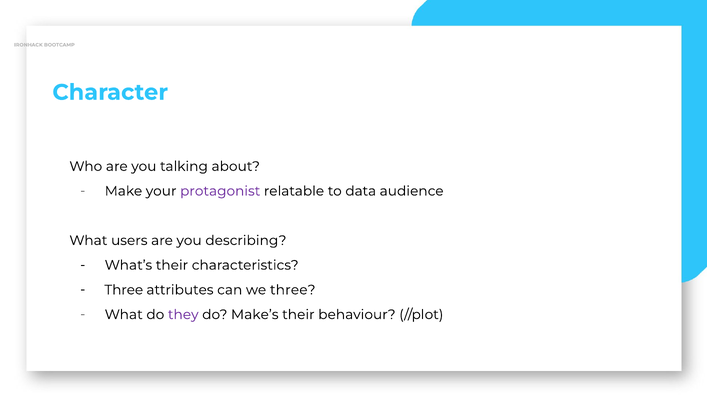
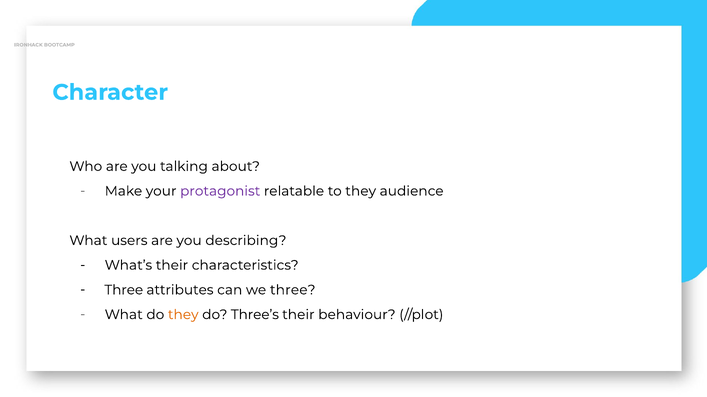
to data: data -> they (361, 191)
they colour: purple -> orange (183, 315)
Make’s: Make’s -> Three’s (255, 315)
